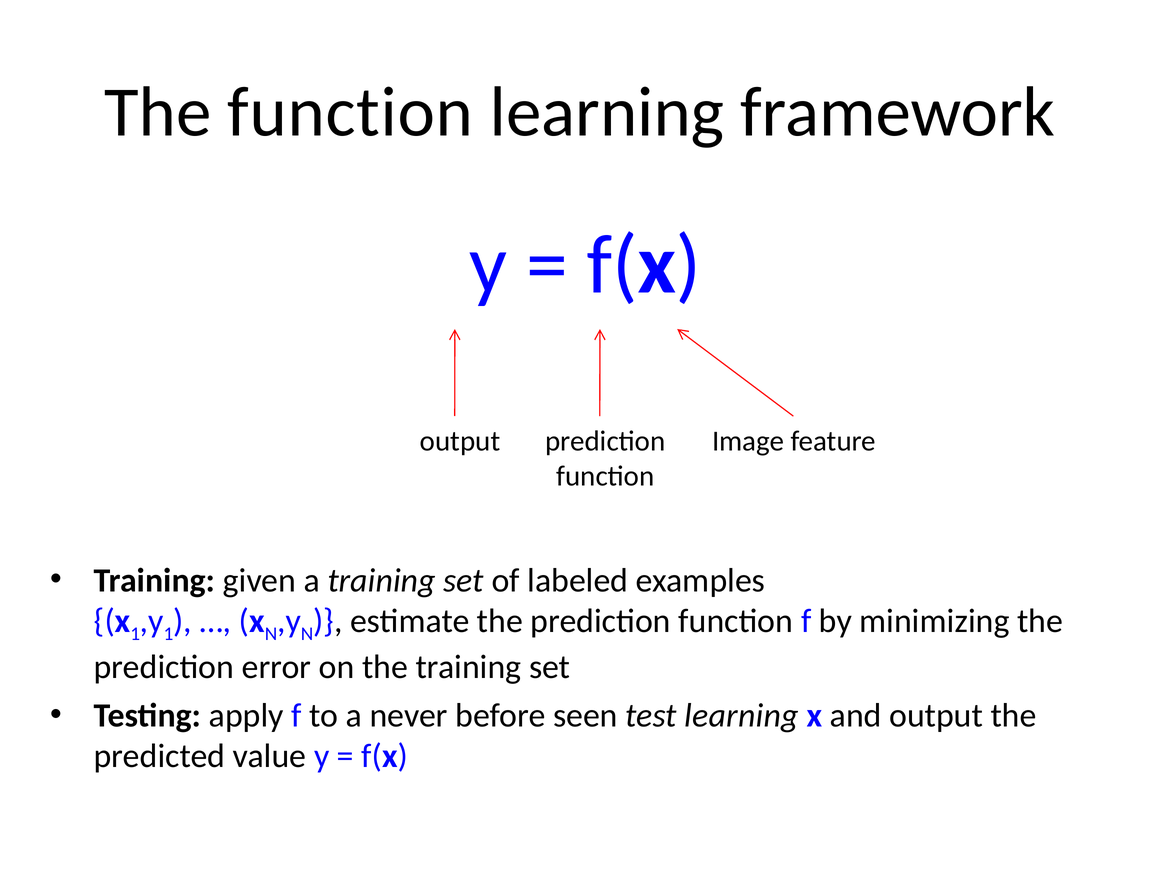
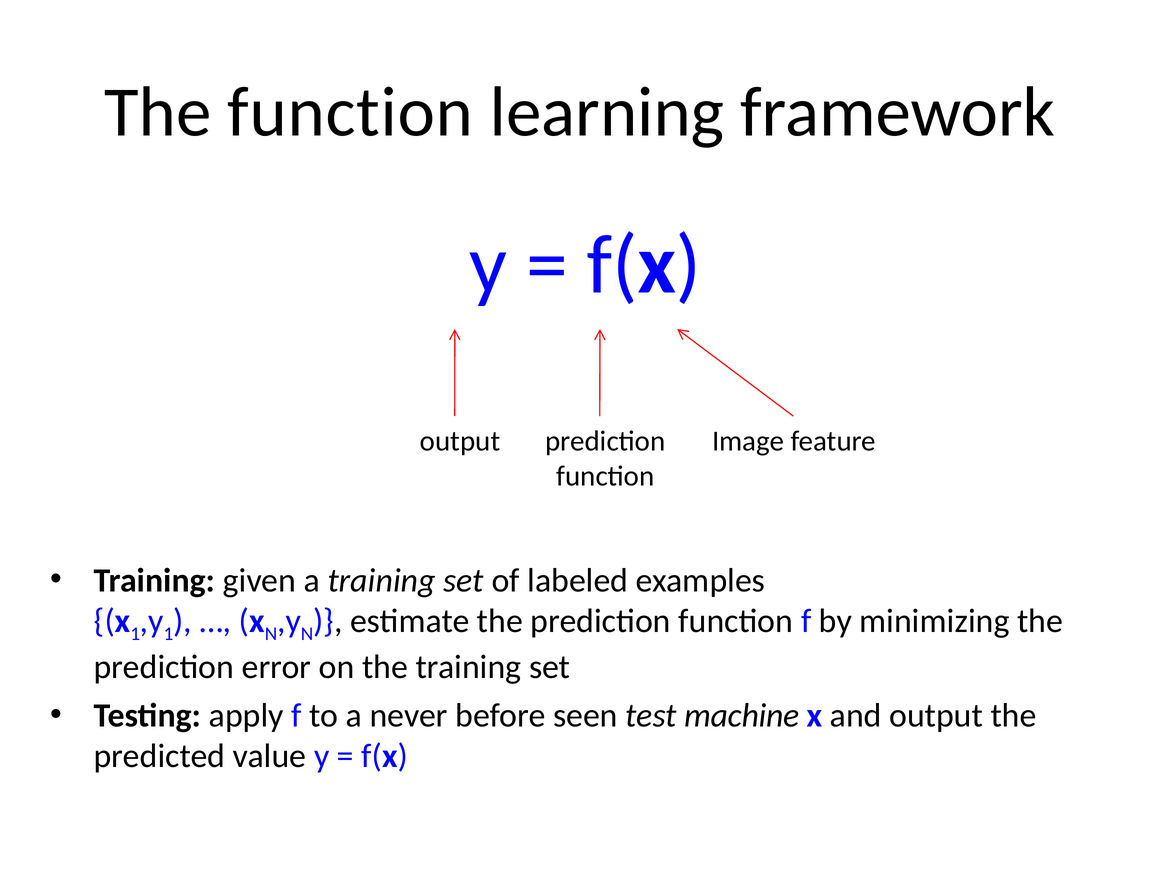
test learning: learning -> machine (742, 715)
